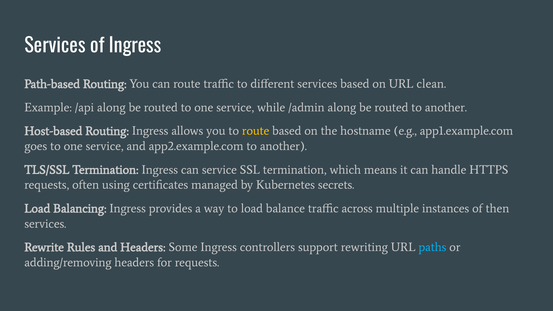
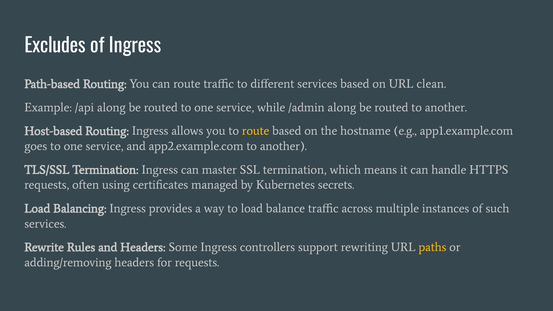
Services: Services -> Excludes (55, 46)
can service: service -> master (219, 170)
then: then -> such (497, 208)
paths colour: light blue -> yellow (432, 247)
